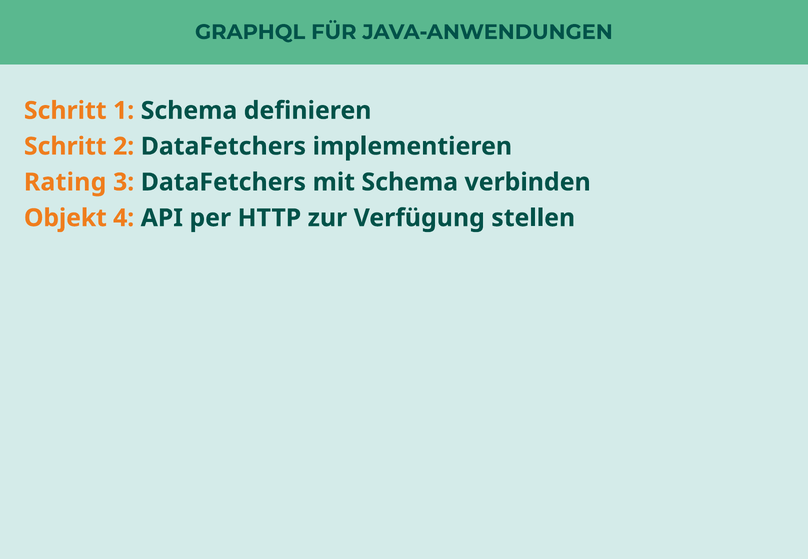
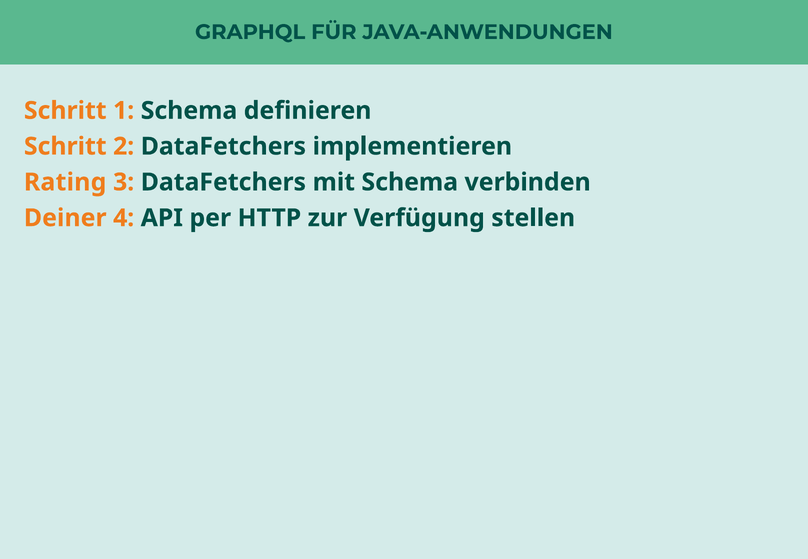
Objekt: Objekt -> Deiner (65, 218)
